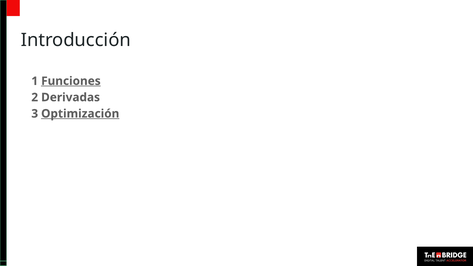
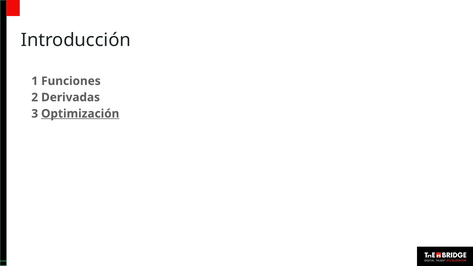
Funciones underline: present -> none (71, 81)
